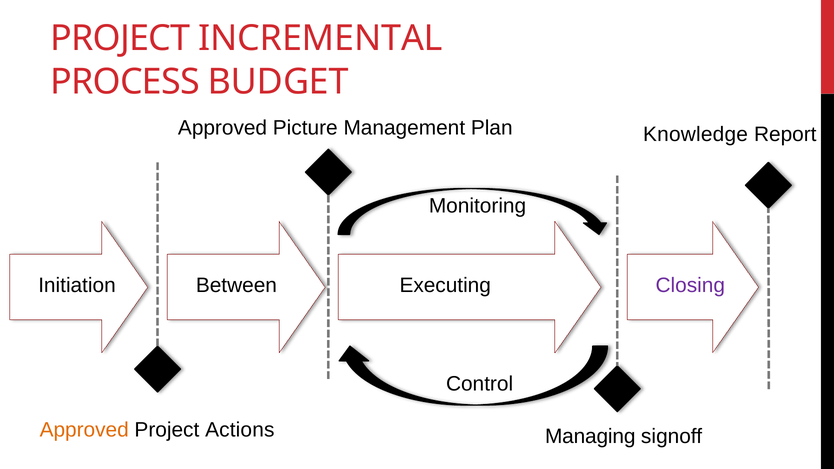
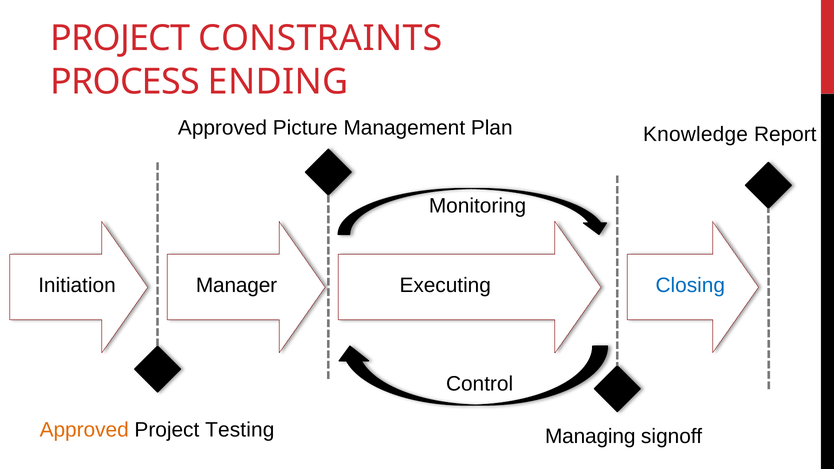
INCREMENTAL: INCREMENTAL -> CONSTRAINTS (320, 39)
BUDGET: BUDGET -> ENDING (278, 82)
Between: Between -> Manager (237, 285)
Closing colour: purple -> blue (690, 285)
Actions: Actions -> Testing (240, 430)
